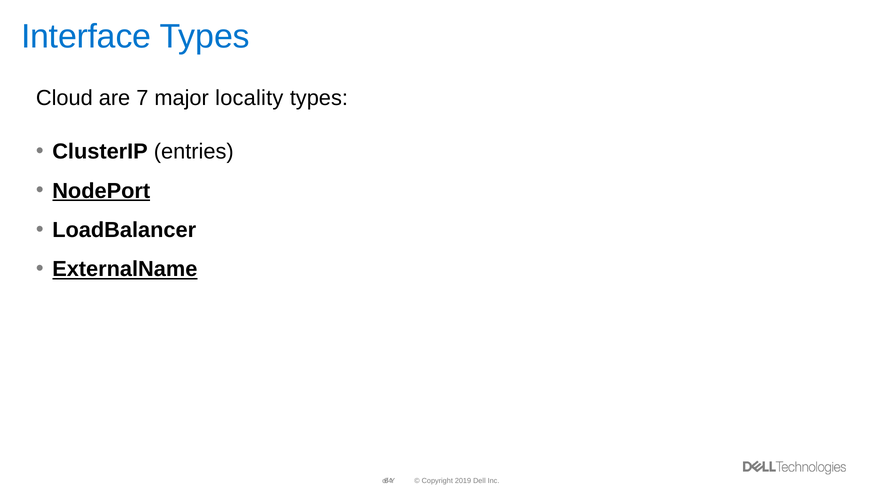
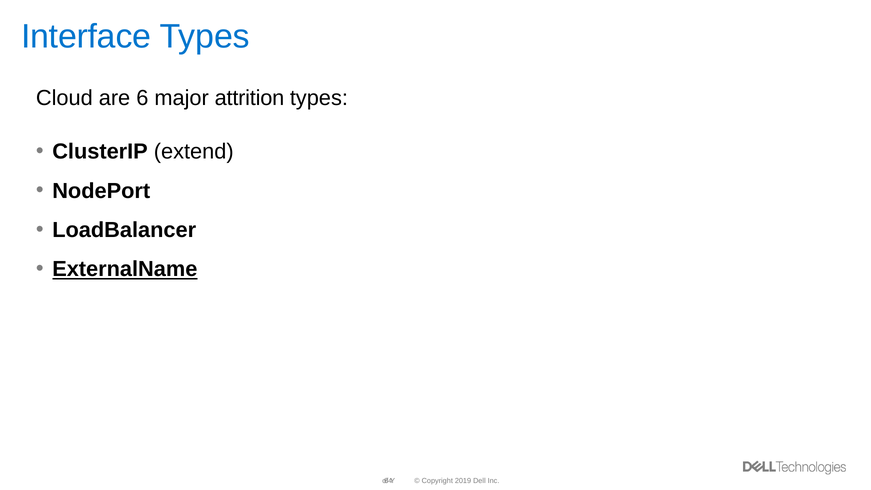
7: 7 -> 6 (142, 98)
locality: locality -> attrition (249, 98)
entries: entries -> extend (194, 152)
NodePort underline: present -> none (101, 191)
